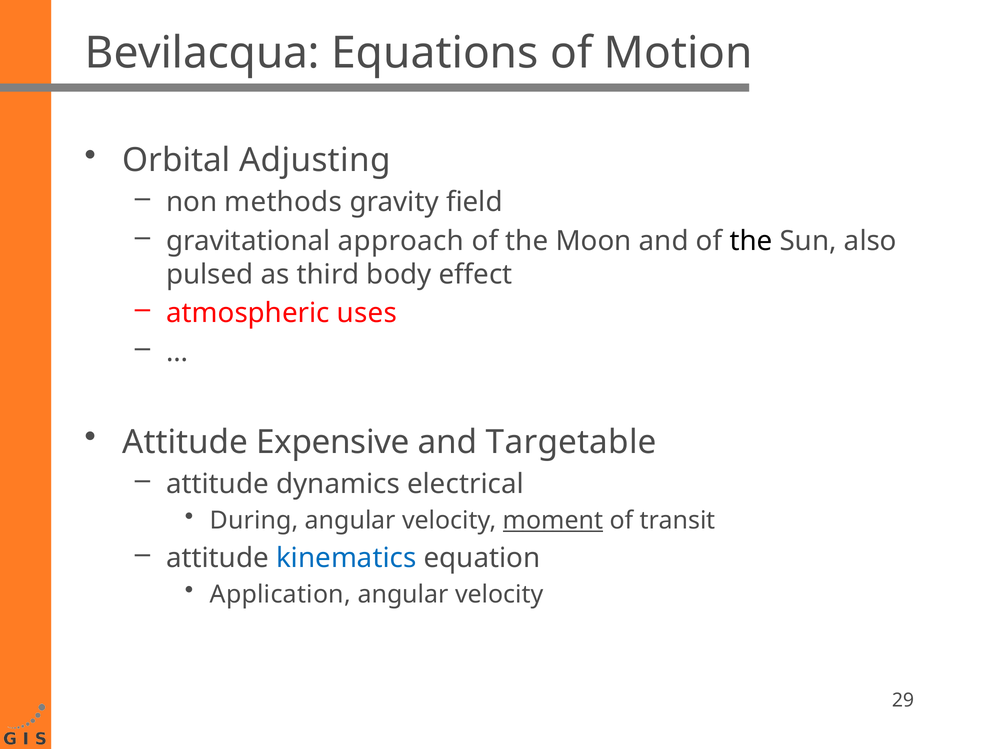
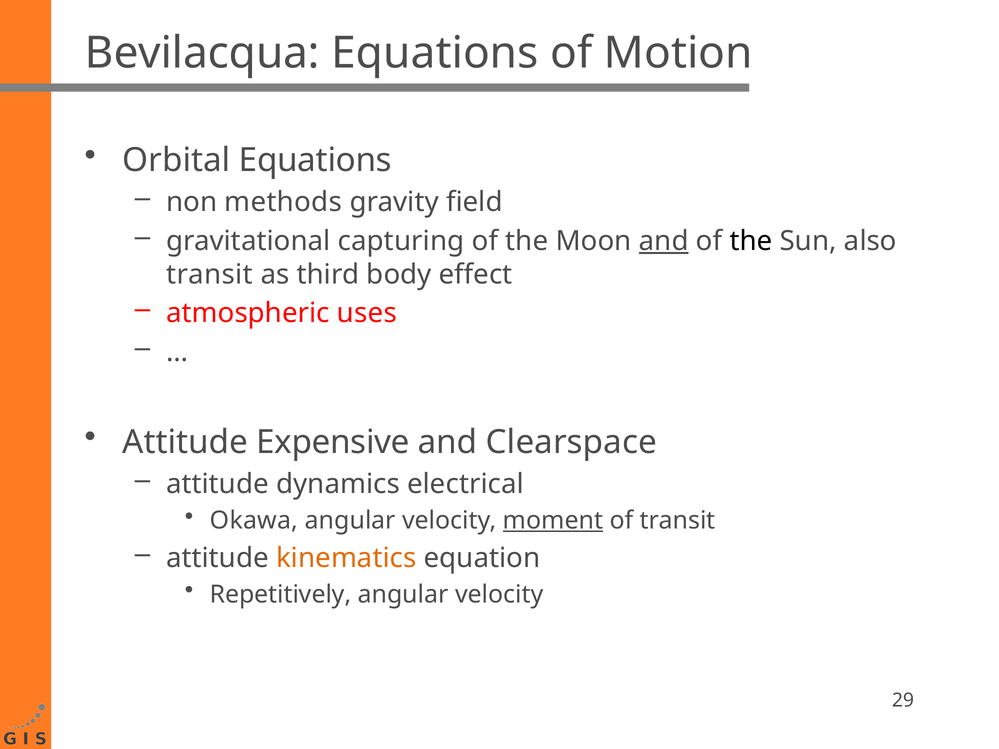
Orbital Adjusting: Adjusting -> Equations (315, 161)
approach: approach -> capturing (401, 241)
and underline: none -> present (664, 241)
pulsed: pulsed -> transit (210, 274)
Targetable: Targetable -> Clearspace (571, 442)
During: During -> Okawa (254, 521)
kinematics colour: blue -> orange (346, 558)
Application: Application -> Repetitively (280, 595)
